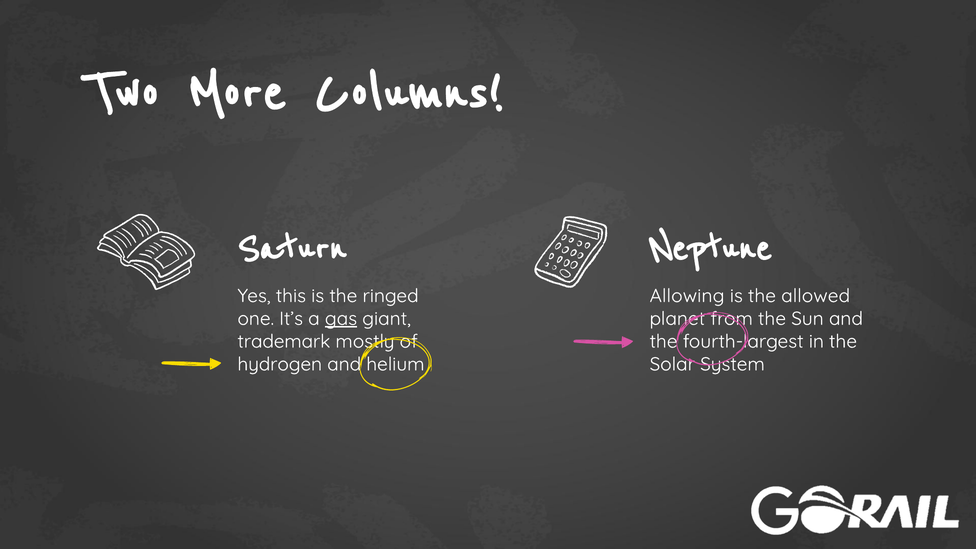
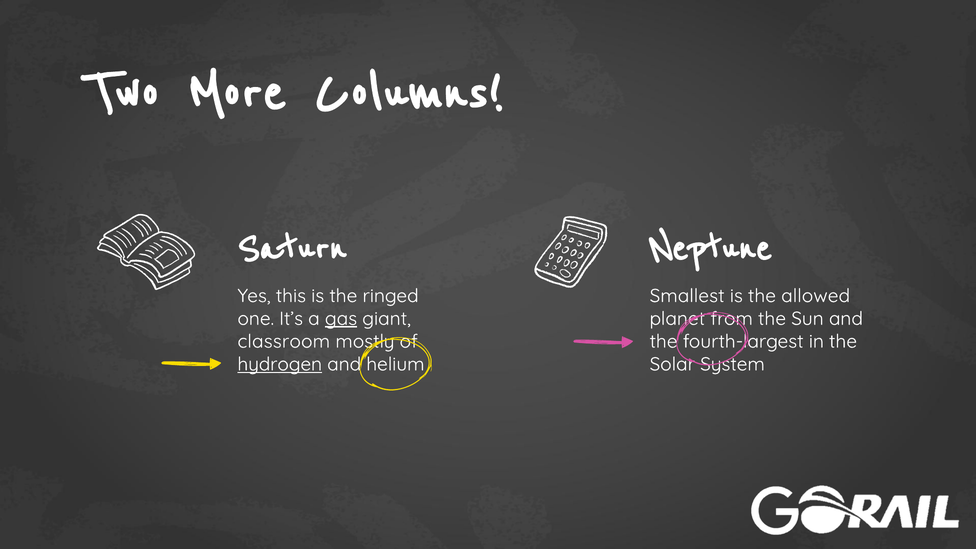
Allowing: Allowing -> Smallest (687, 296)
trademark: trademark -> classroom (284, 341)
hydrogen underline: none -> present (280, 364)
